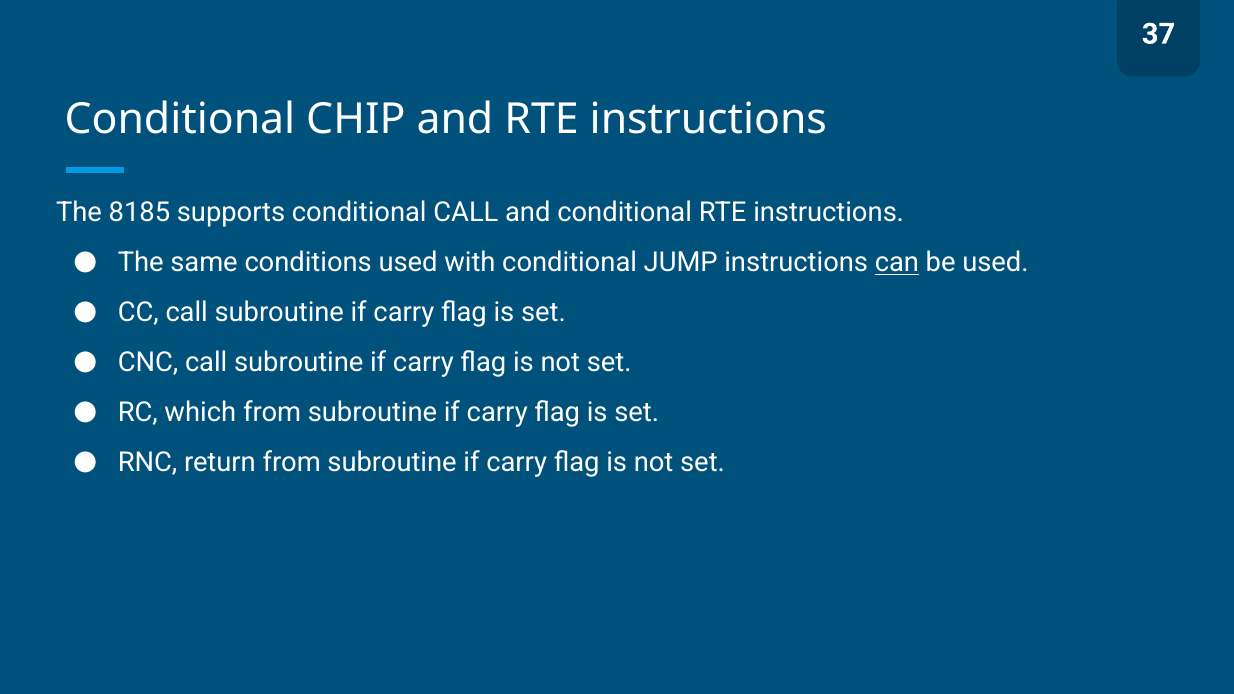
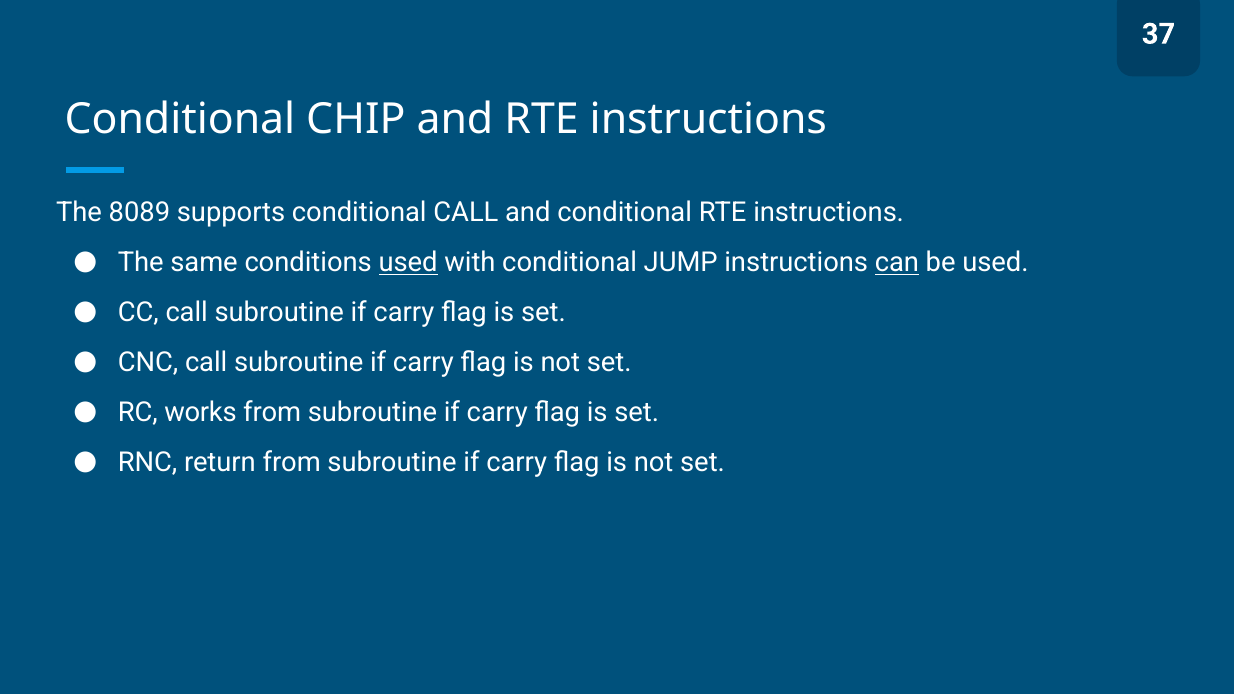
8185: 8185 -> 8089 (139, 213)
used underline: none -> present (408, 263)
which: which -> works (201, 413)
